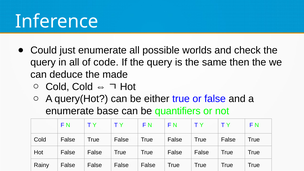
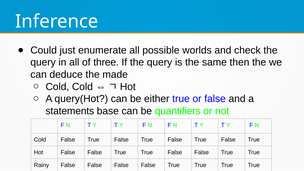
code: code -> three (106, 62)
enumerate: enumerate -> statements (70, 111)
